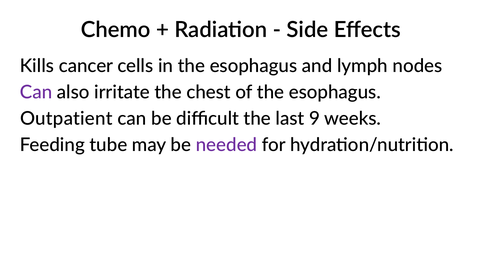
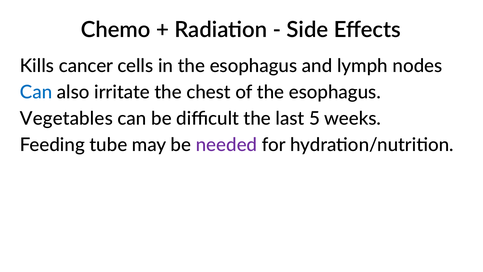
Can colour: purple -> blue (36, 92)
Outpatient: Outpatient -> Vegetables (66, 118)
9: 9 -> 5 (315, 118)
